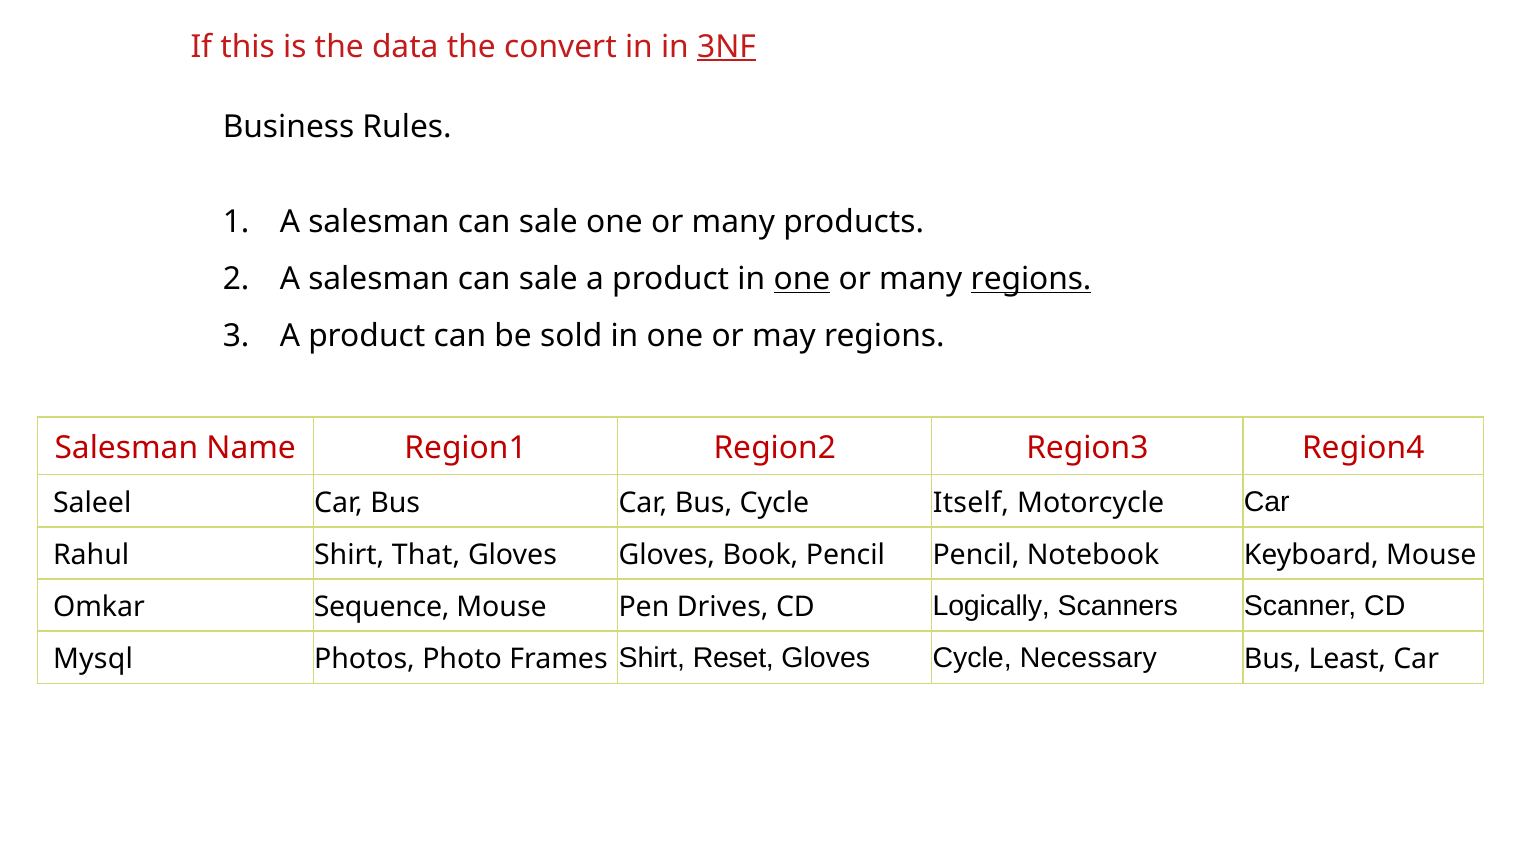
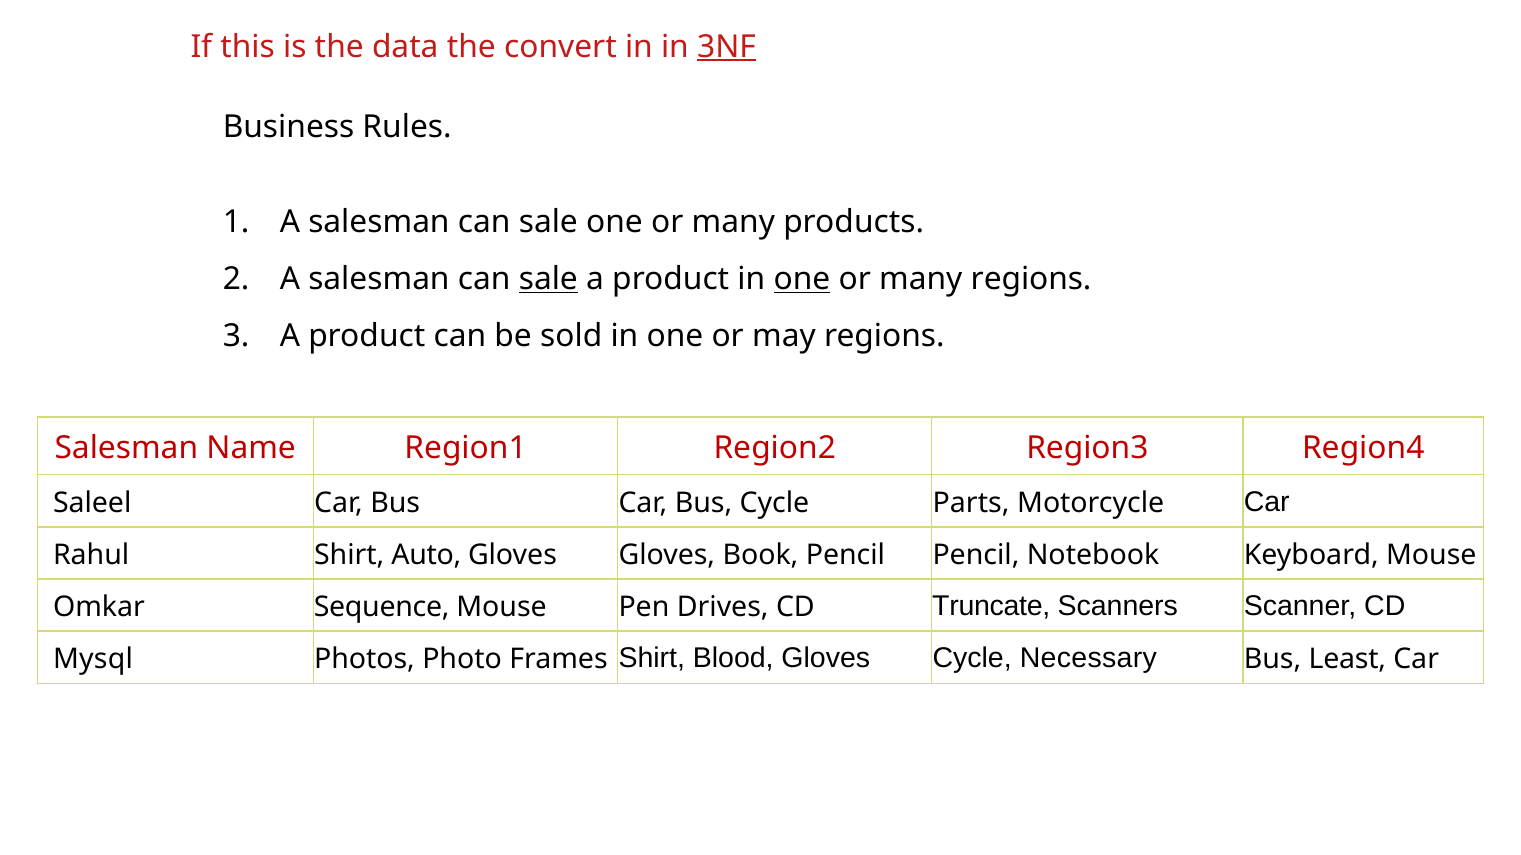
sale underline: none -> present (548, 279)
regions underline: present -> none (1031, 279)
Itself: Itself -> Parts (971, 503)
That: That -> Auto (426, 555)
Logically: Logically -> Truncate (991, 607)
Reset: Reset -> Blood (733, 659)
